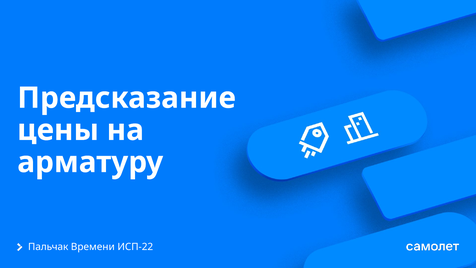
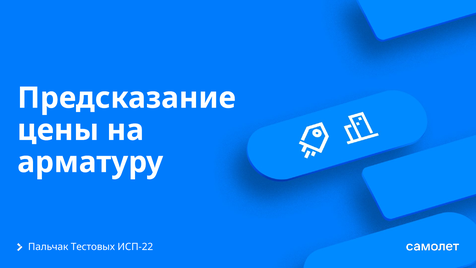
Времени: Времени -> Тестовых (93, 247)
